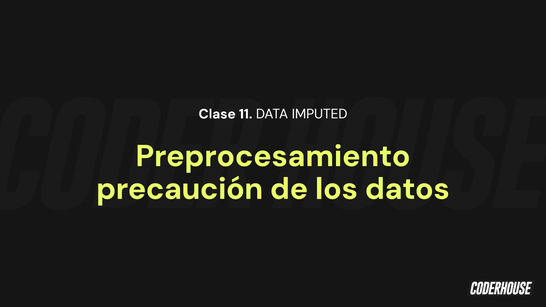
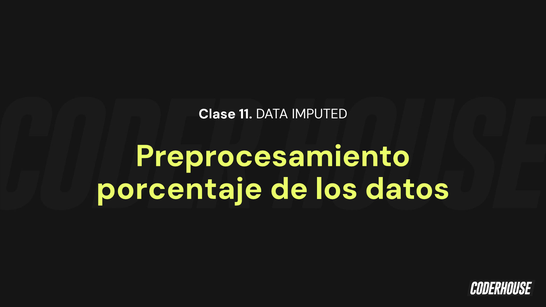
precaución: precaución -> porcentaje (179, 189)
